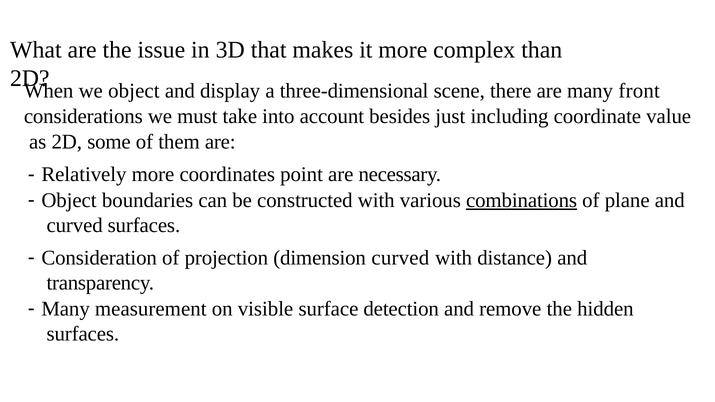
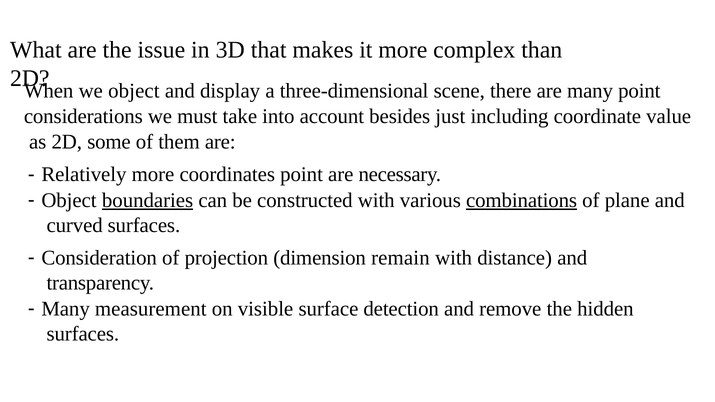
many front: front -> point (639, 91)
boundaries underline: none -> present (148, 200)
dimension curved: curved -> remain (400, 258)
